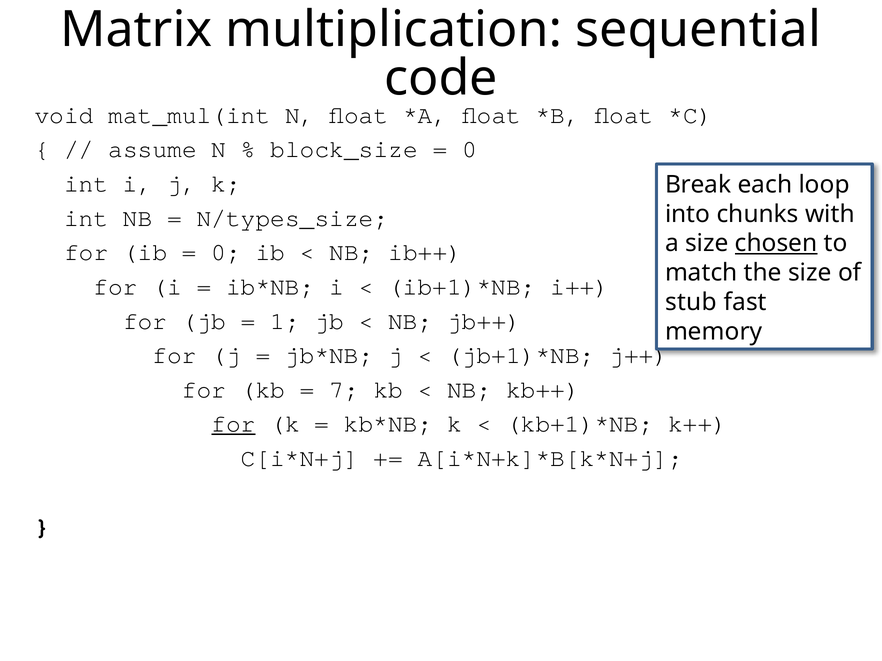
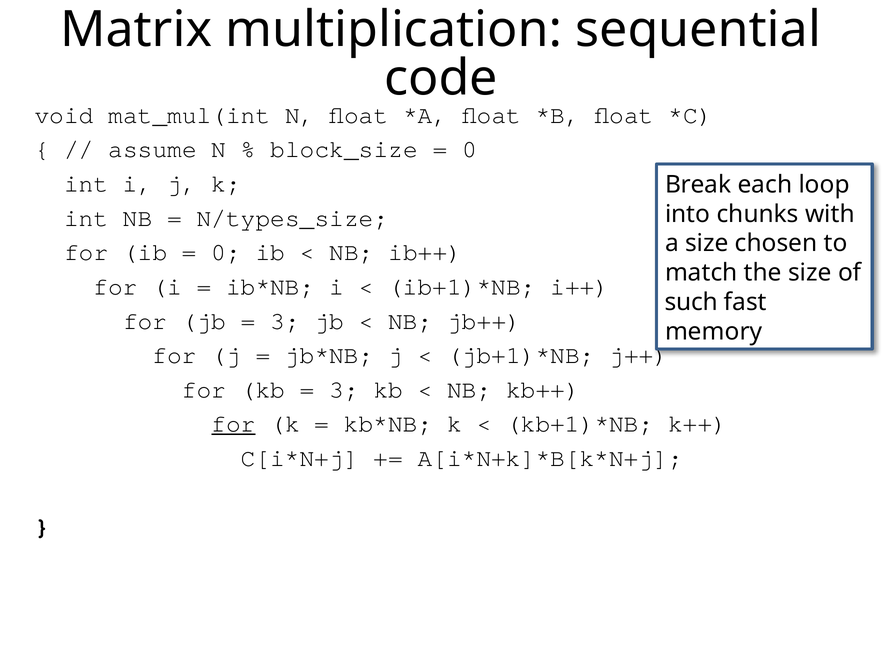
chosen underline: present -> none (776, 244)
stub: stub -> such (691, 302)
1: 1 -> 3 (285, 321)
7: 7 -> 3 (344, 390)
